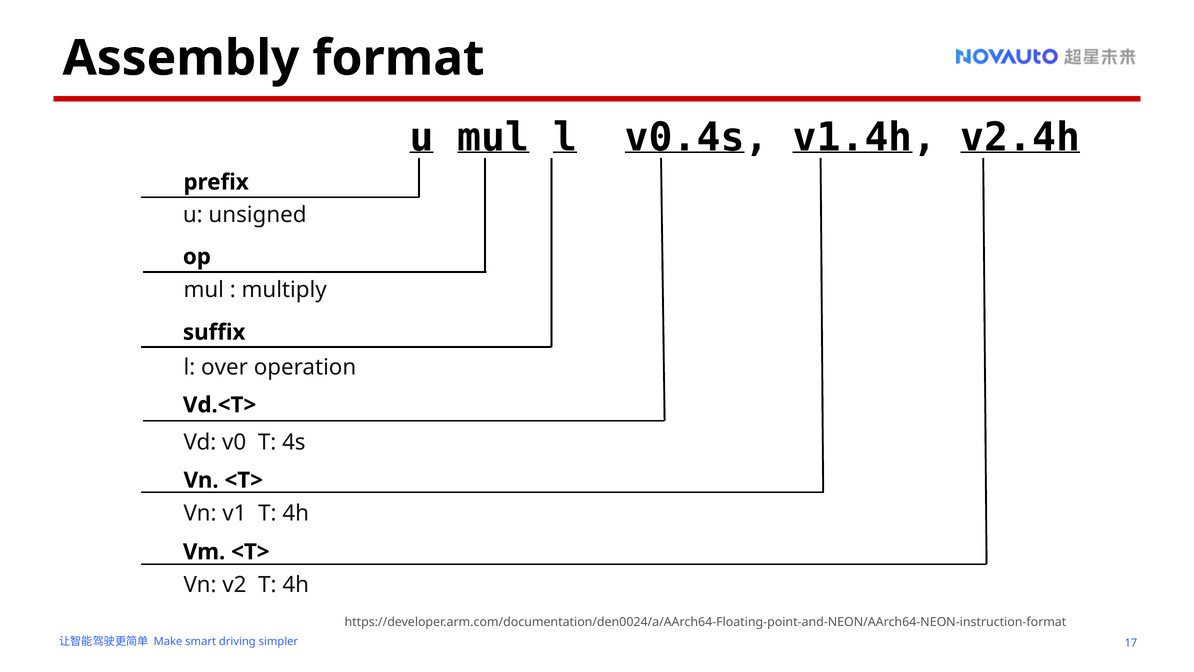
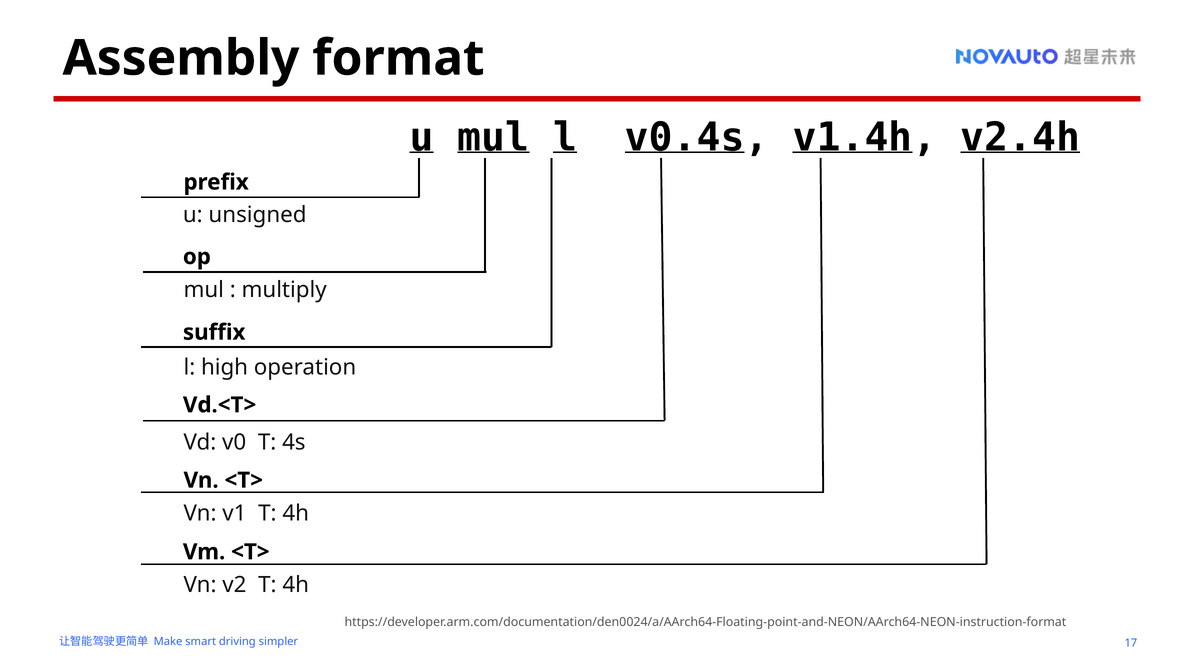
over: over -> high (225, 367)
